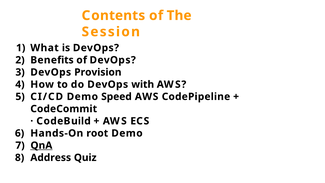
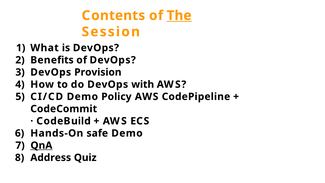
The underline: none -> present (179, 16)
Speed: Speed -> Policy (116, 97)
root: root -> safe (97, 133)
